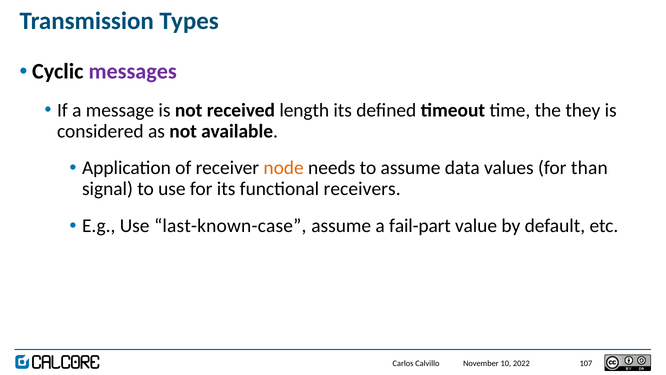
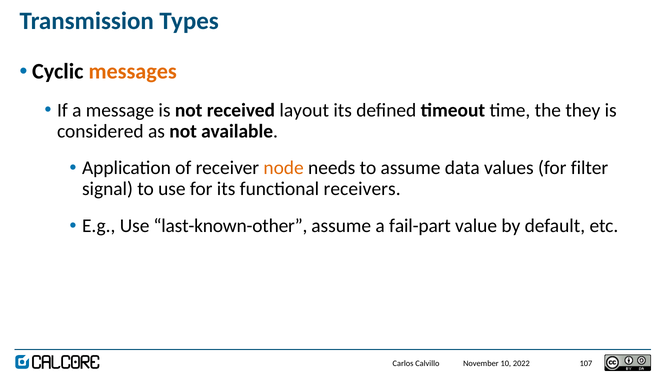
messages colour: purple -> orange (133, 72)
length: length -> layout (304, 110)
than: than -> filter (589, 168)
last-known-case: last-known-case -> last-known-other (230, 226)
